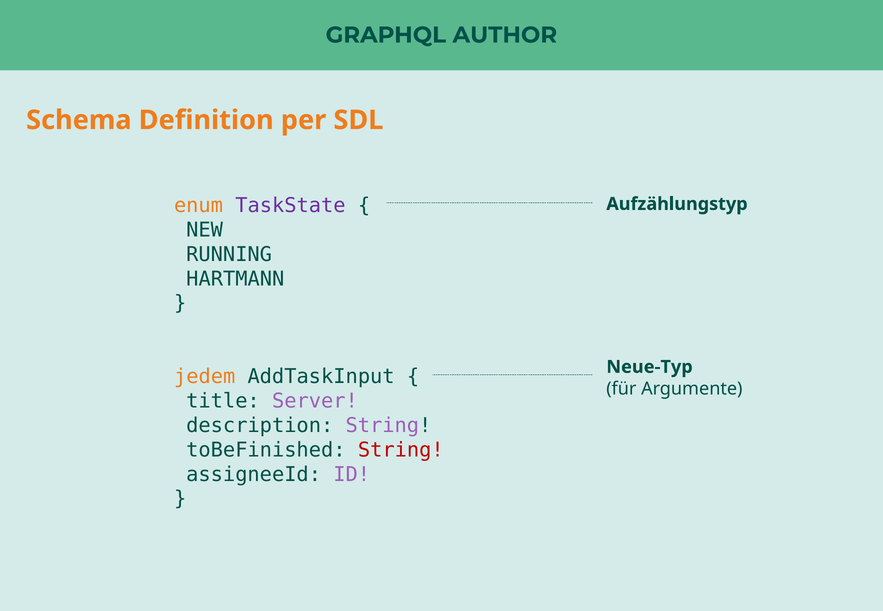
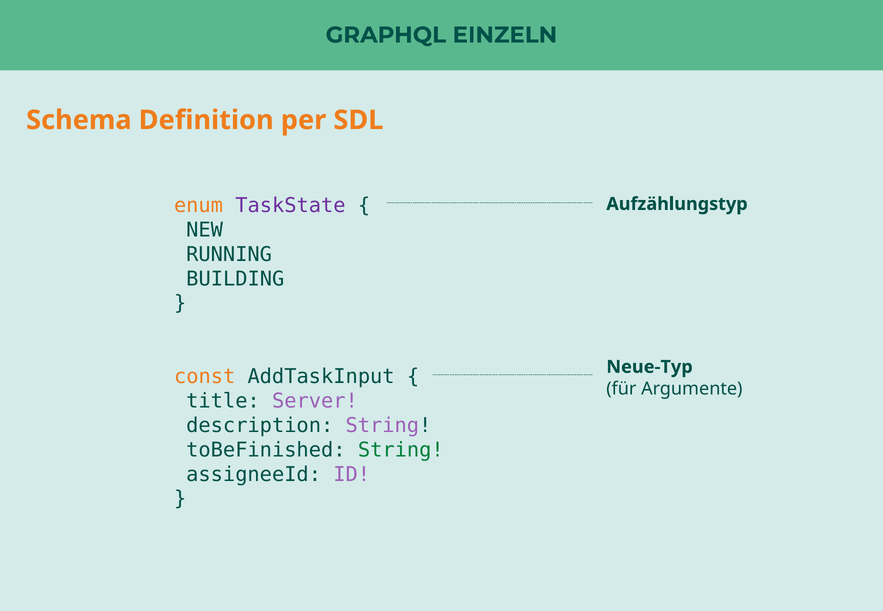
AUTHOR: AUTHOR -> EINZELN (505, 35)
HARTMANN: HARTMANN -> BUILDING (235, 279)
jedem: jedem -> const (205, 377)
String colour: red -> green (401, 450)
